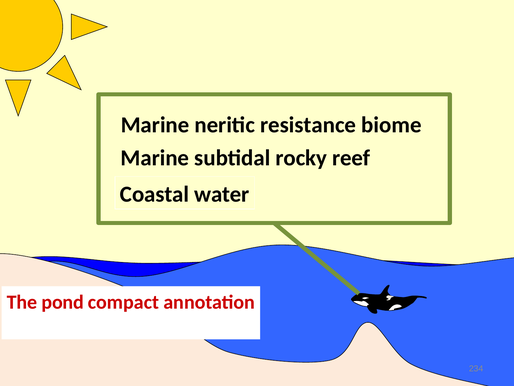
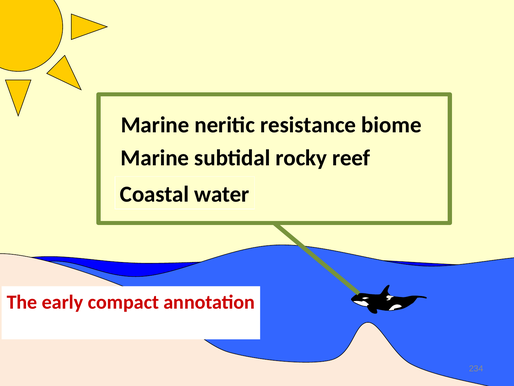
pond: pond -> early (63, 302)
